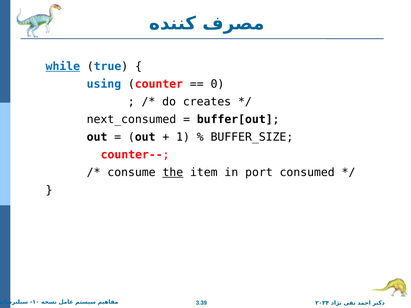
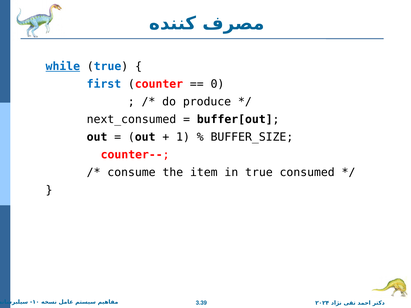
using: using -> first (104, 84)
creates: creates -> produce (207, 102)
the underline: present -> none (173, 173)
in port: port -> true (259, 173)
